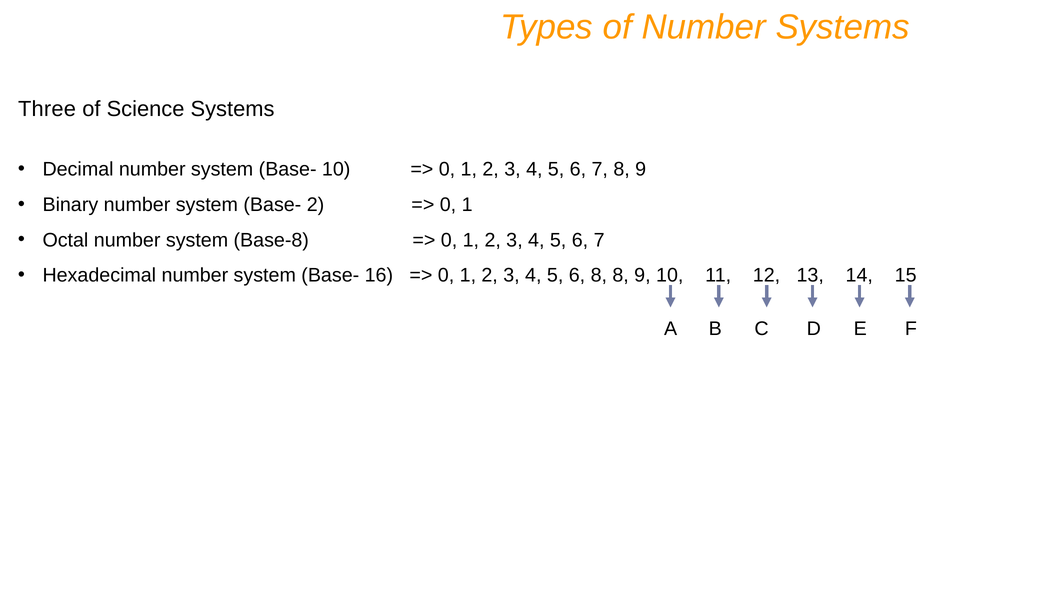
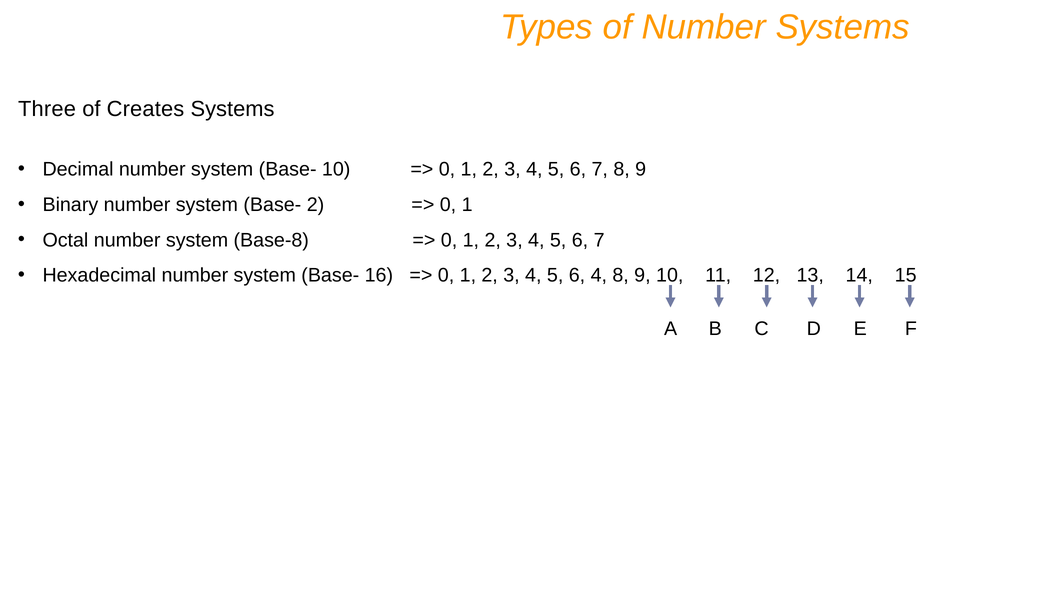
Science: Science -> Creates (145, 109)
6 8: 8 -> 4 (599, 275)
